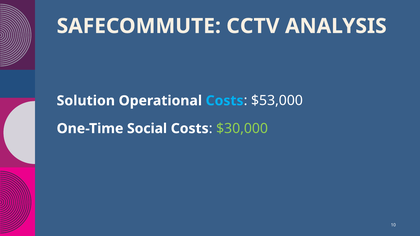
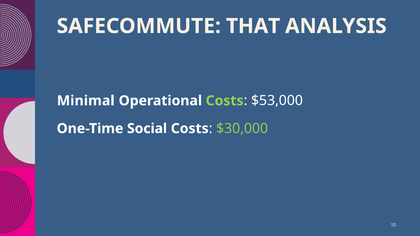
CCTV: CCTV -> THAT (253, 26)
Solution: Solution -> Minimal (86, 101)
Costs colour: light blue -> light green (225, 101)
